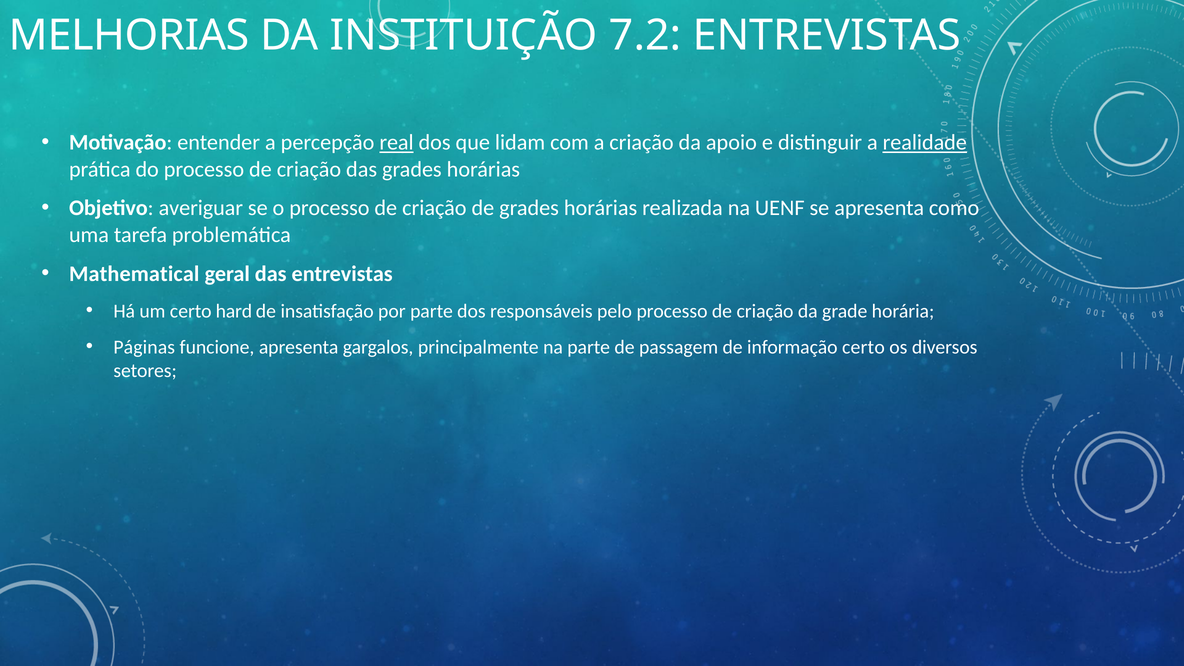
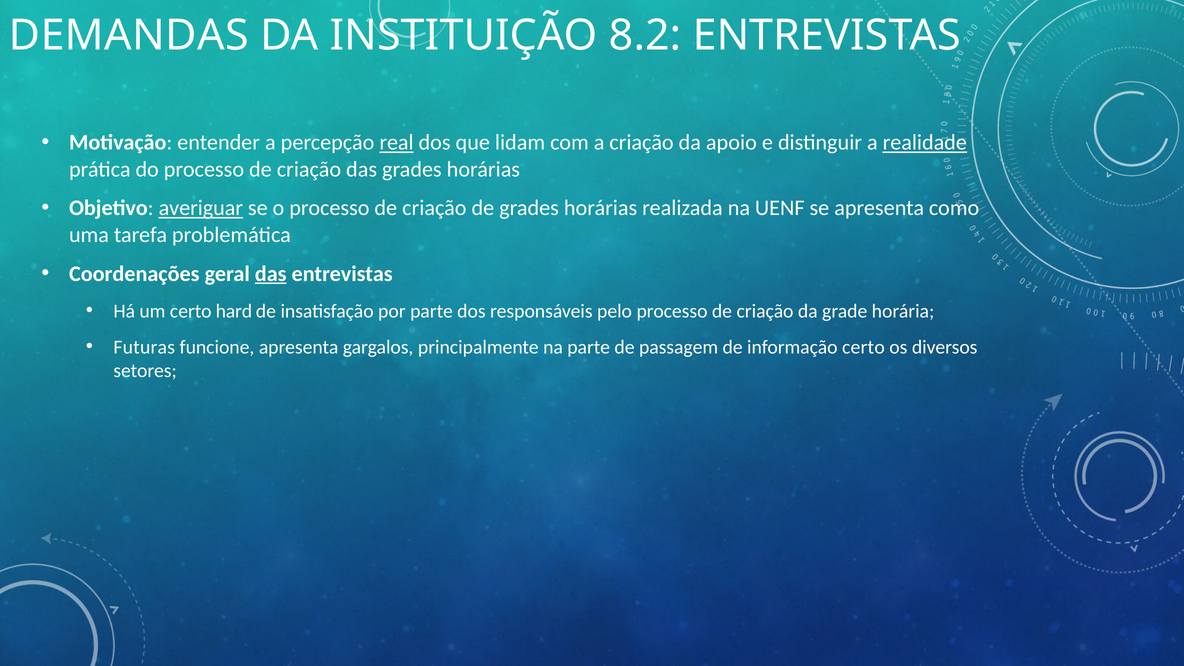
MELHORIAS: MELHORIAS -> DEMANDAS (129, 36)
7.2: 7.2 -> 8.2 (645, 36)
averiguar underline: none -> present (201, 208)
Mathematical: Mathematical -> Coordenações (134, 274)
das underline: none -> present (271, 274)
Páginas: Páginas -> Futuras (144, 347)
